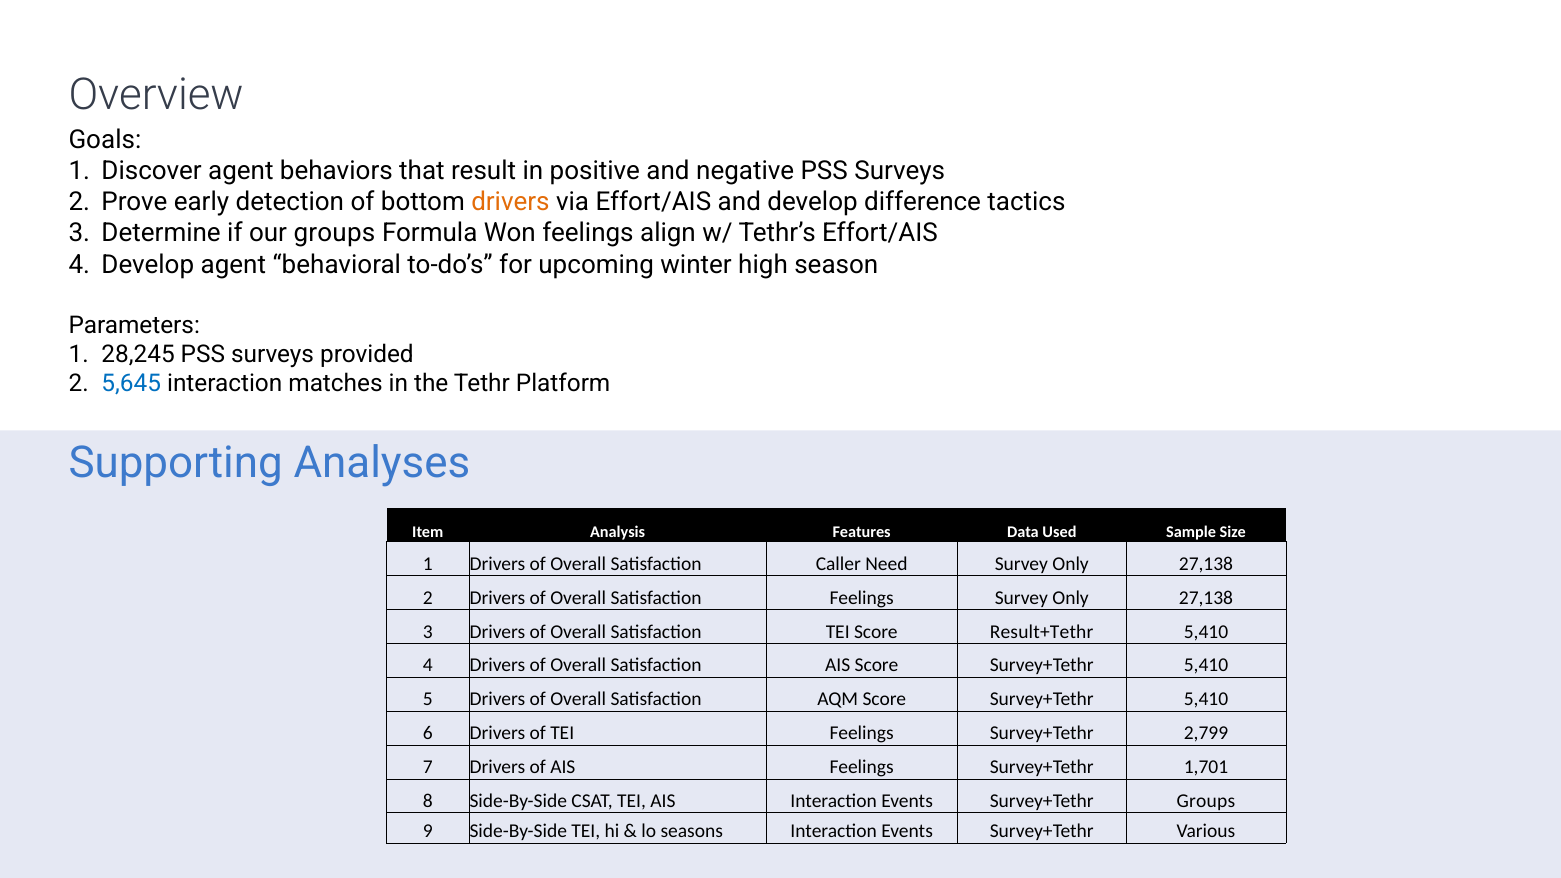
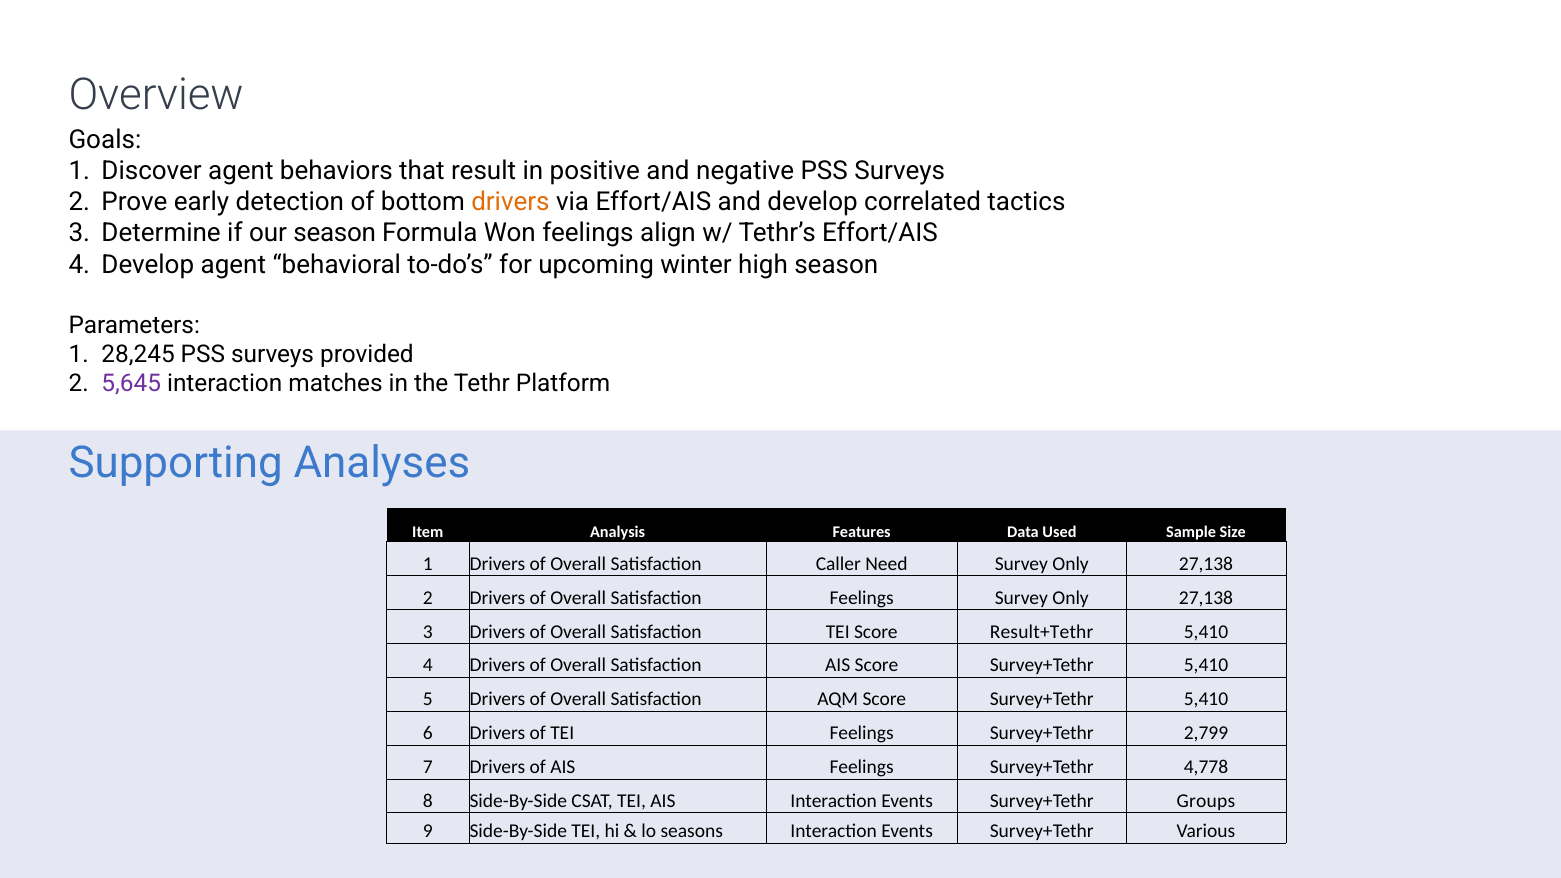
difference: difference -> correlated (923, 202)
our groups: groups -> season (335, 233)
5,645 colour: blue -> purple (131, 384)
1,701: 1,701 -> 4,778 (1206, 767)
